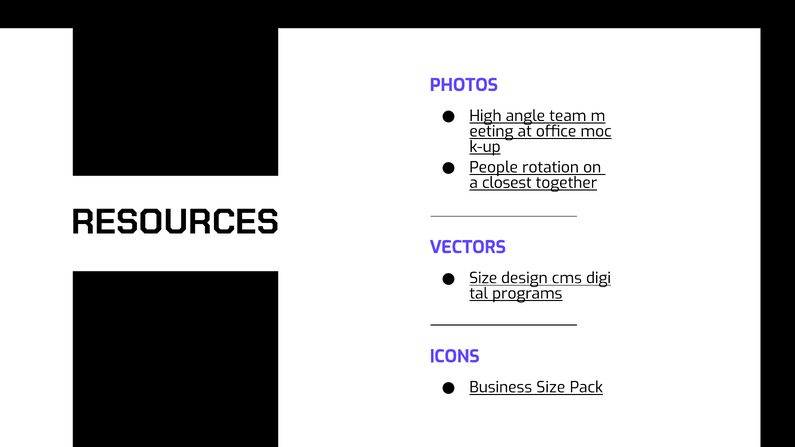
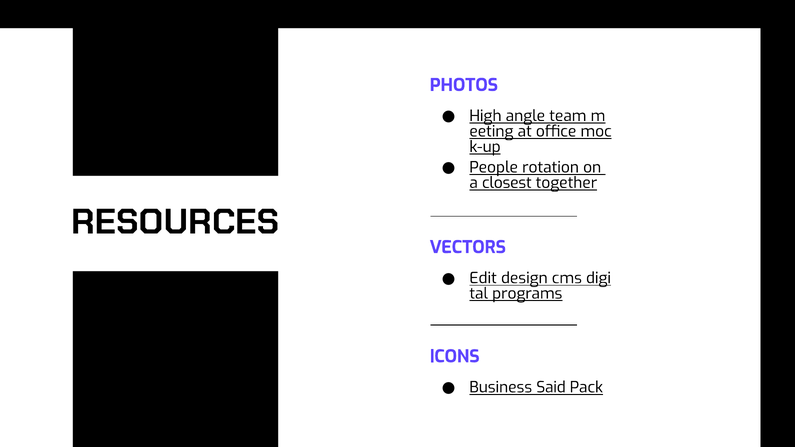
Size: Size -> Edit (483, 278)
Business Size: Size -> Said (551, 387)
